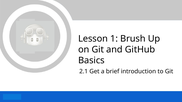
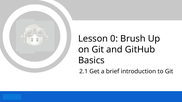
1: 1 -> 0 (114, 39)
